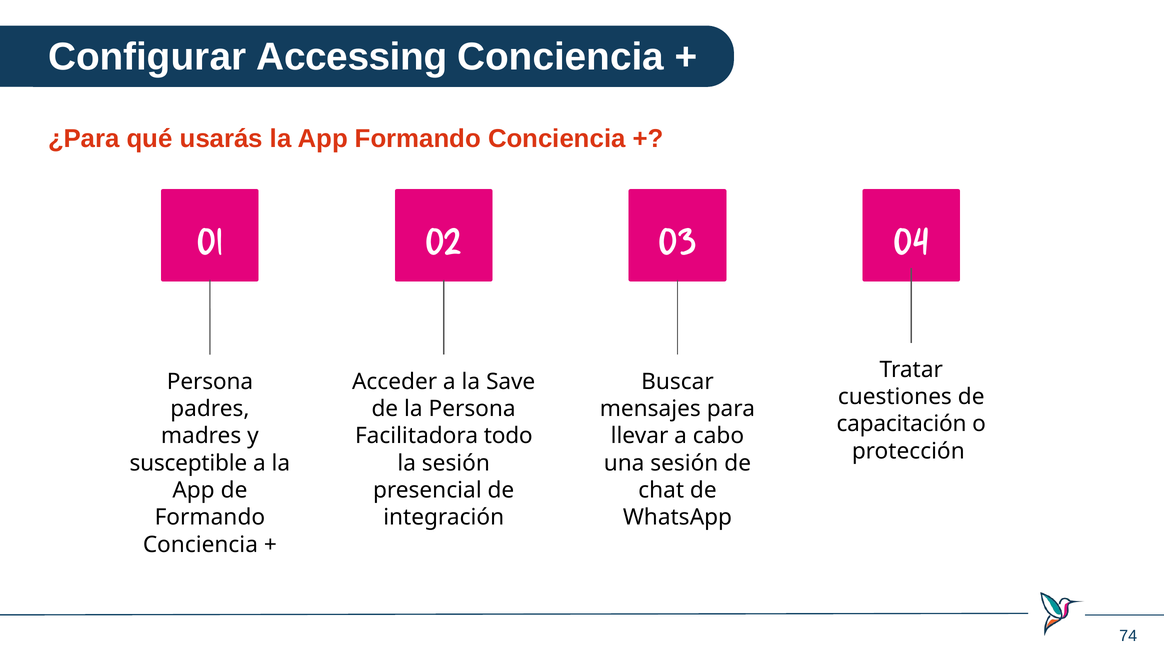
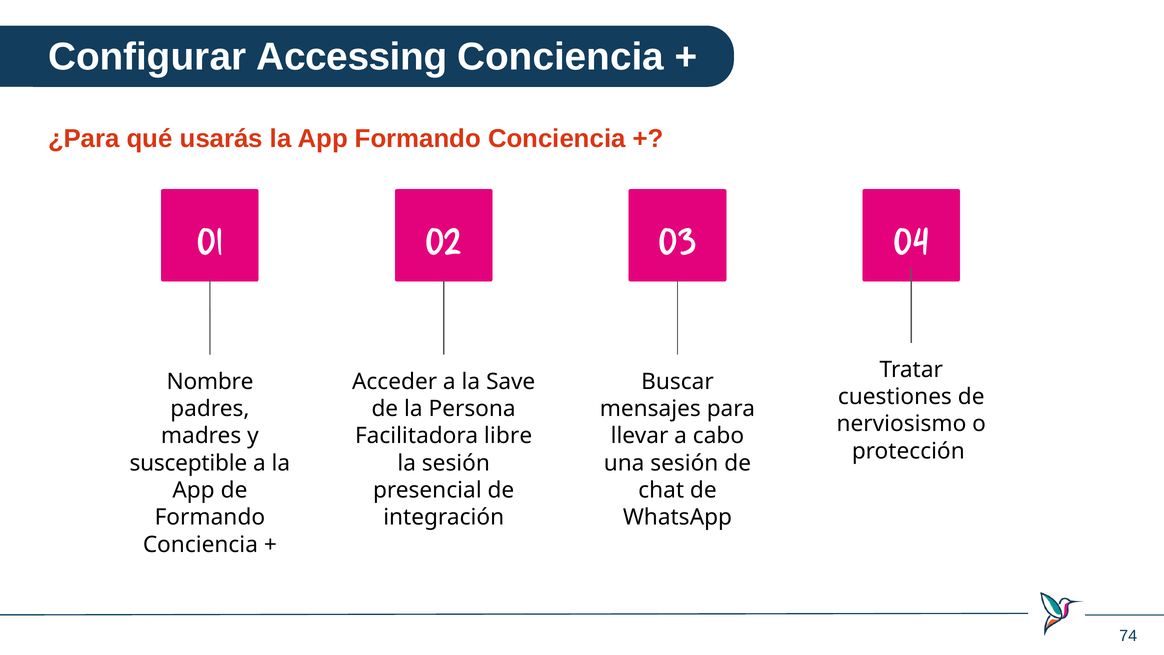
Persona: Persona -> Nombre (210, 381)
capacitación: capacitación -> nerviosismo (901, 424)
todo: todo -> libre (508, 436)
